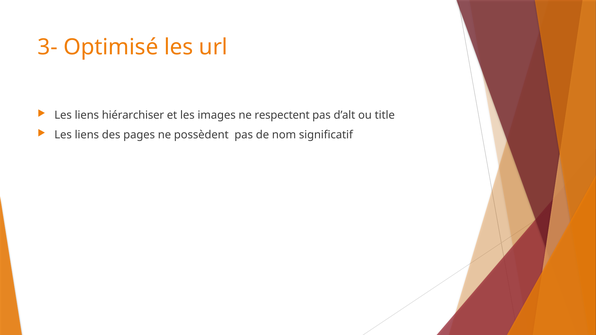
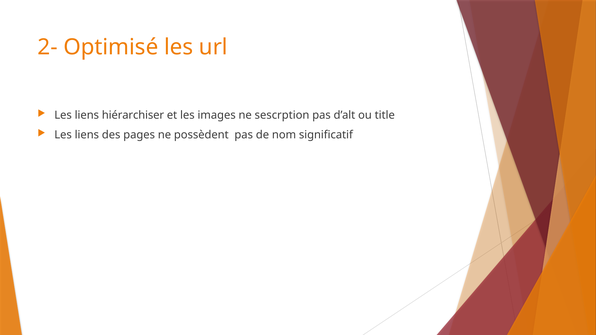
3-: 3- -> 2- (48, 47)
respectent: respectent -> sescrption (282, 115)
